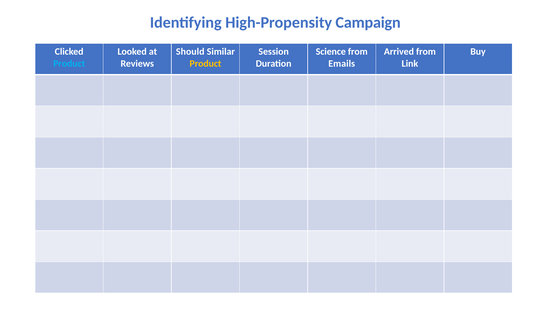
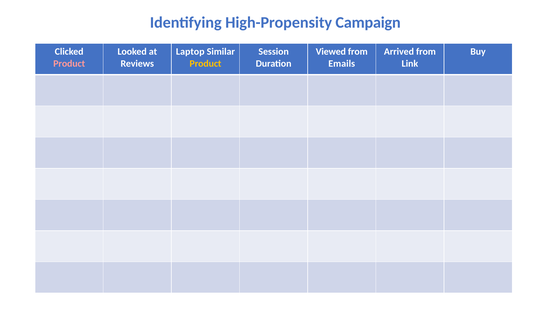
Should: Should -> Laptop (190, 52)
Science: Science -> Viewed (331, 52)
Product colour: light blue -> pink (69, 64)
